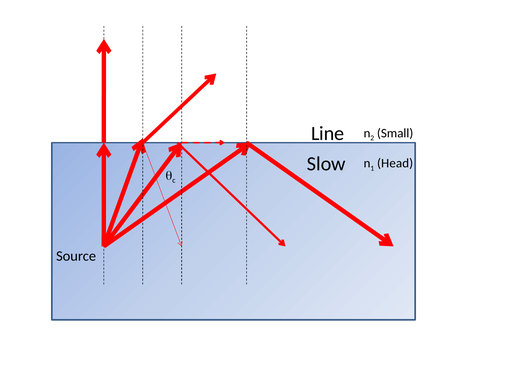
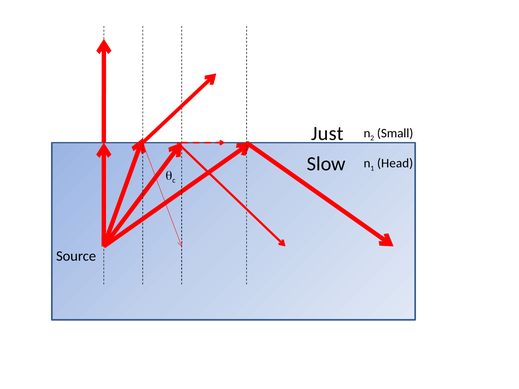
Line: Line -> Just (327, 134)
